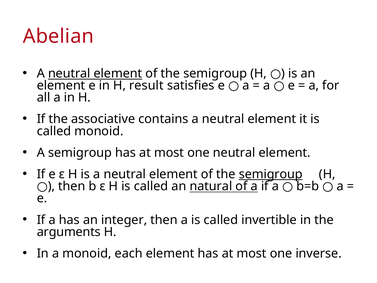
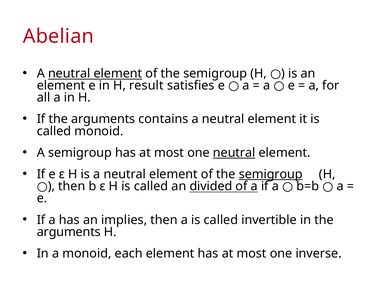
If the associative: associative -> arguments (103, 119)
neutral underline: none -> present (234, 153)
natural: natural -> divided (211, 186)
integer: integer -> implies (124, 220)
